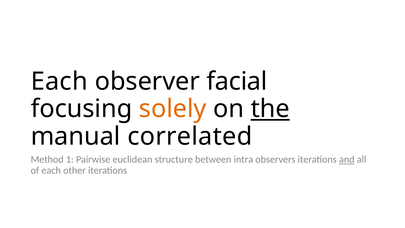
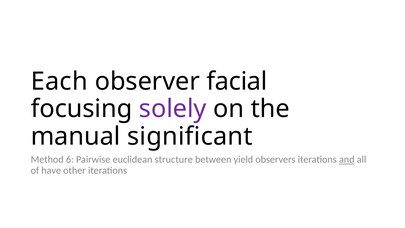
solely colour: orange -> purple (173, 109)
the underline: present -> none (270, 109)
correlated: correlated -> significant (190, 136)
1: 1 -> 6 (70, 159)
intra: intra -> yield (243, 159)
of each: each -> have (51, 170)
